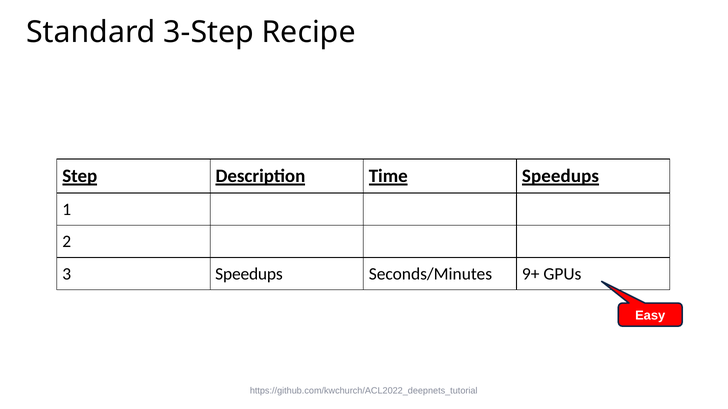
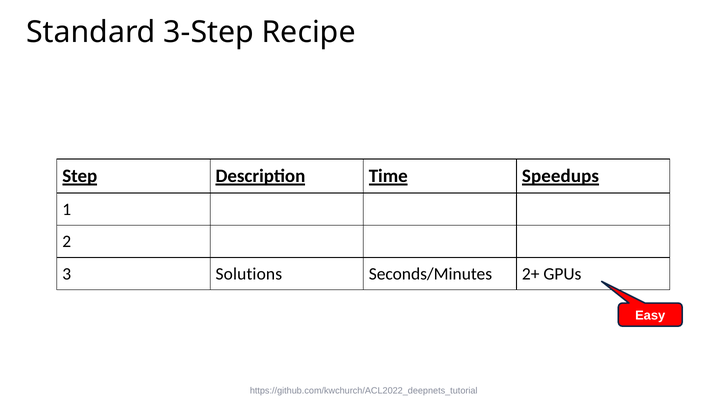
3 Speedups: Speedups -> Solutions (249, 274)
9+: 9+ -> 2+ (531, 274)
